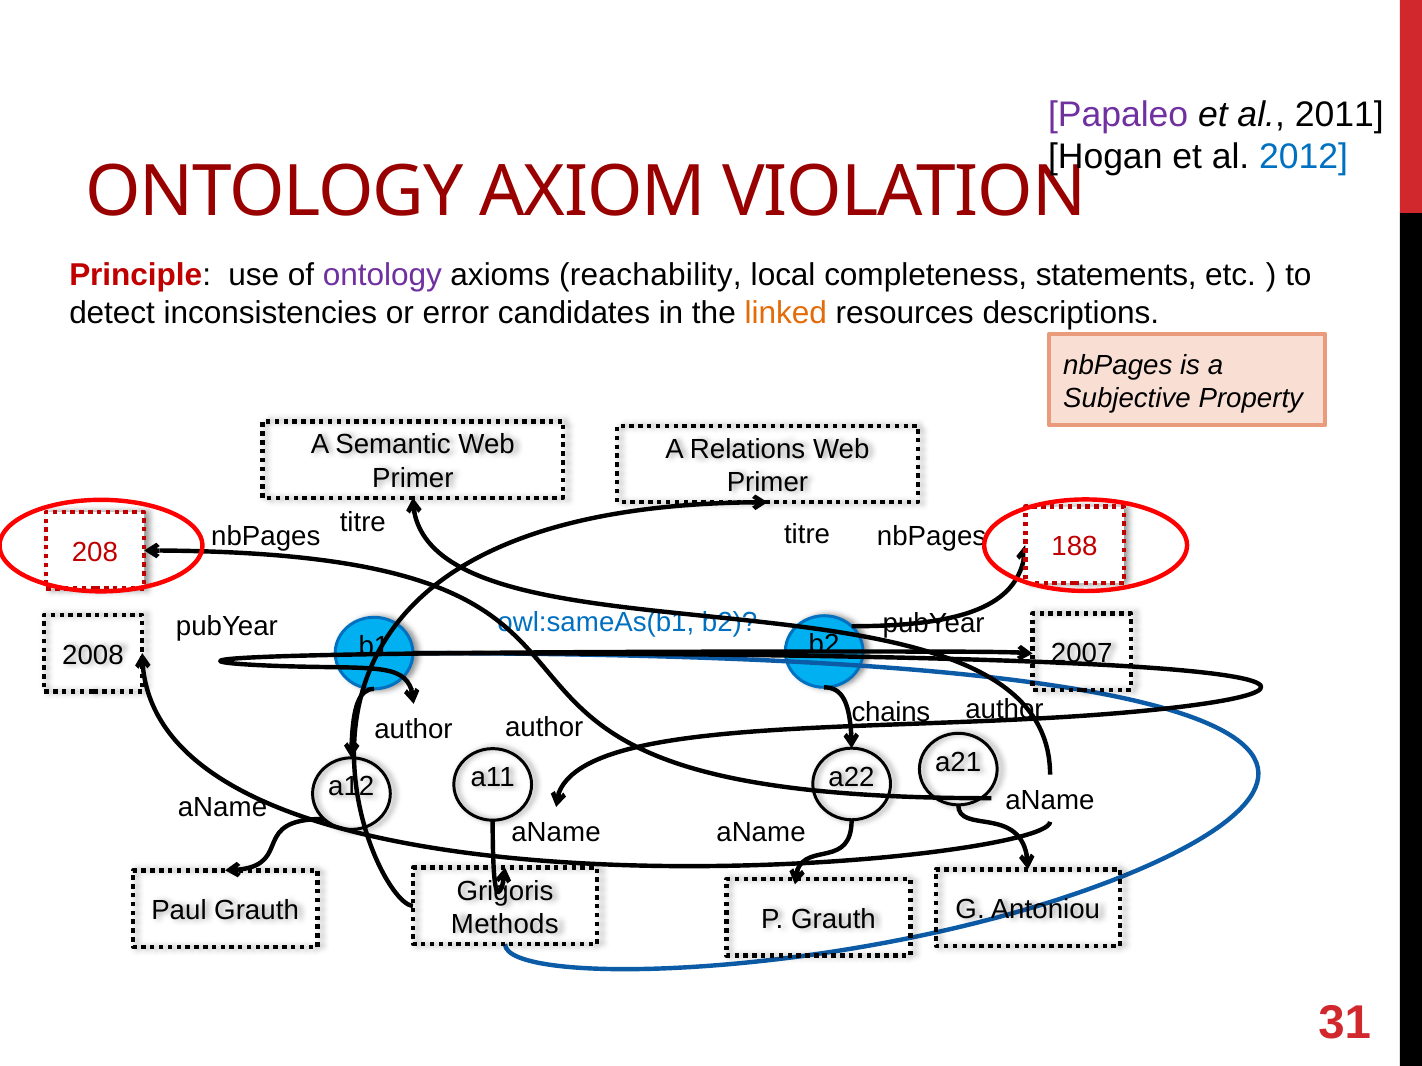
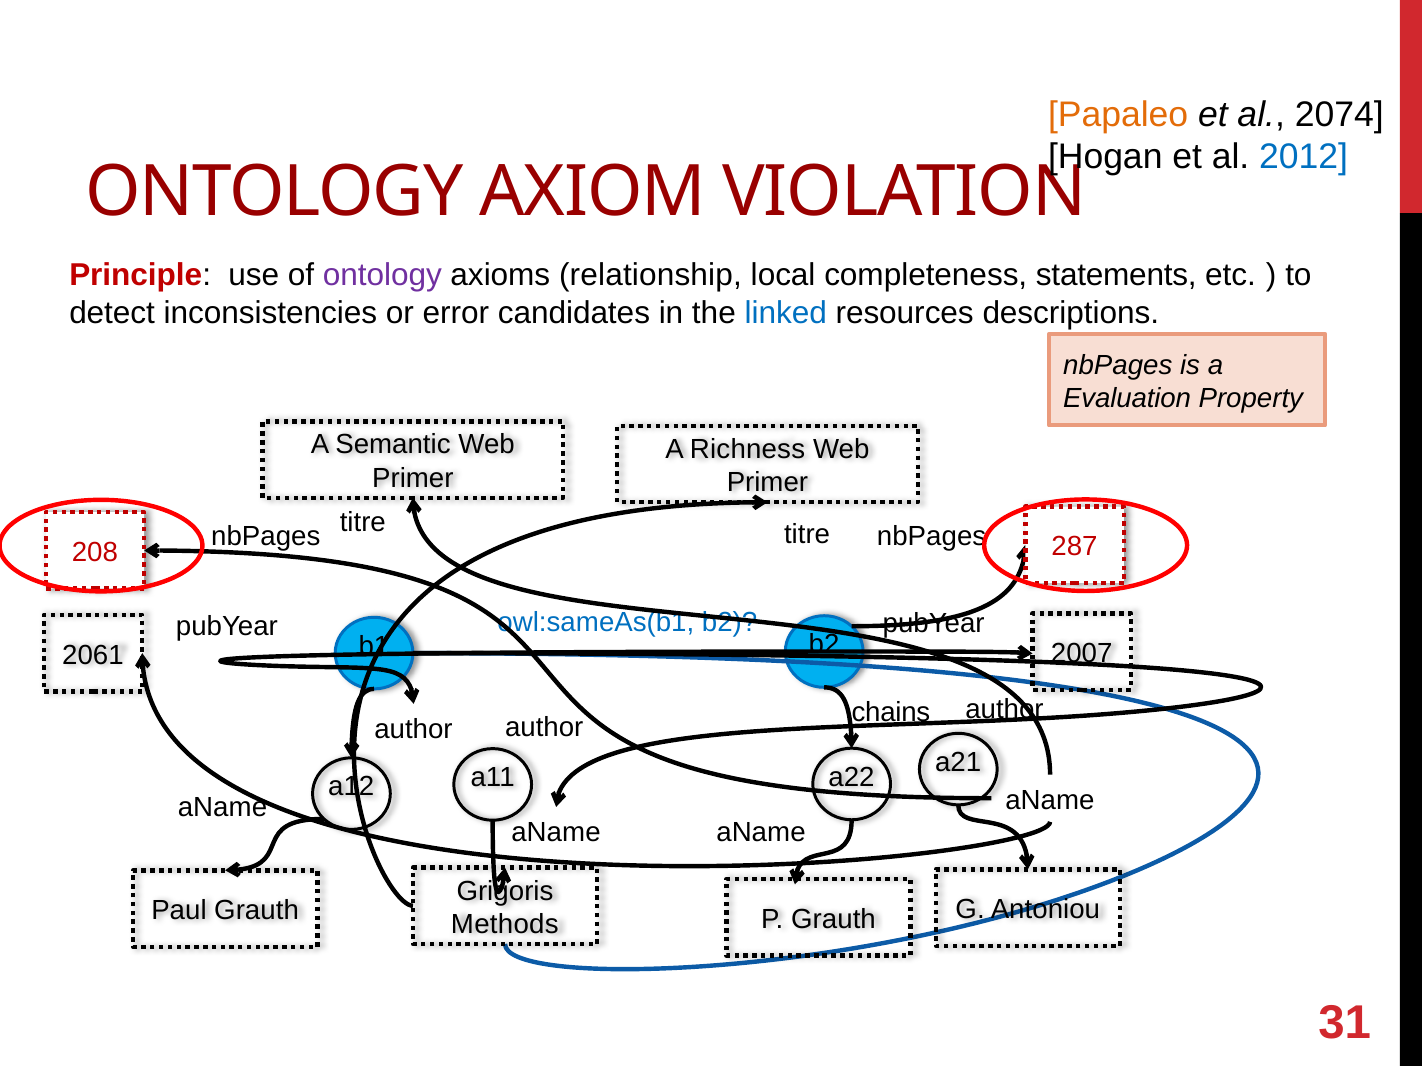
Papaleo colour: purple -> orange (1118, 115)
2011: 2011 -> 2074 (1339, 115)
reachability: reachability -> relationship (650, 275)
linked colour: orange -> blue (786, 313)
Subjective: Subjective -> Evaluation (1127, 398)
Relations: Relations -> Richness (748, 449)
188: 188 -> 287 (1075, 547)
2008: 2008 -> 2061 (93, 655)
